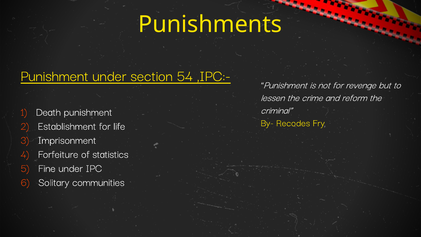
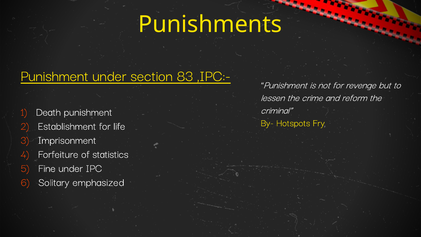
54: 54 -> 83 (185, 76)
Recodes: Recodes -> Hotspots (293, 123)
communities: communities -> emphasized (98, 182)
